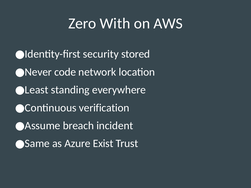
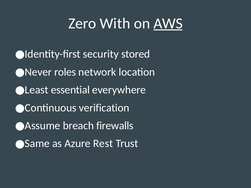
AWS underline: none -> present (168, 23)
code: code -> roles (65, 72)
standing: standing -> essential (70, 90)
incident: incident -> firewalls (115, 126)
Exist: Exist -> Rest (103, 144)
